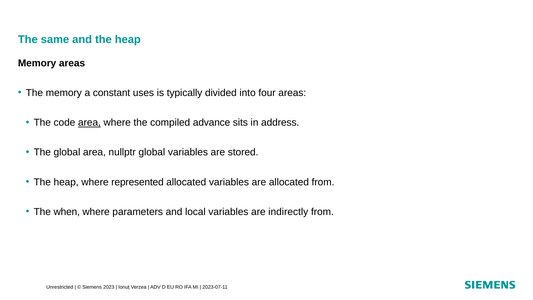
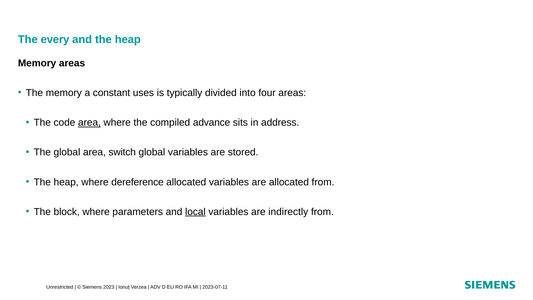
same: same -> every (55, 39)
nullptr: nullptr -> switch (122, 152)
represented: represented -> dereference (137, 182)
when: when -> block (67, 212)
local underline: none -> present (195, 212)
